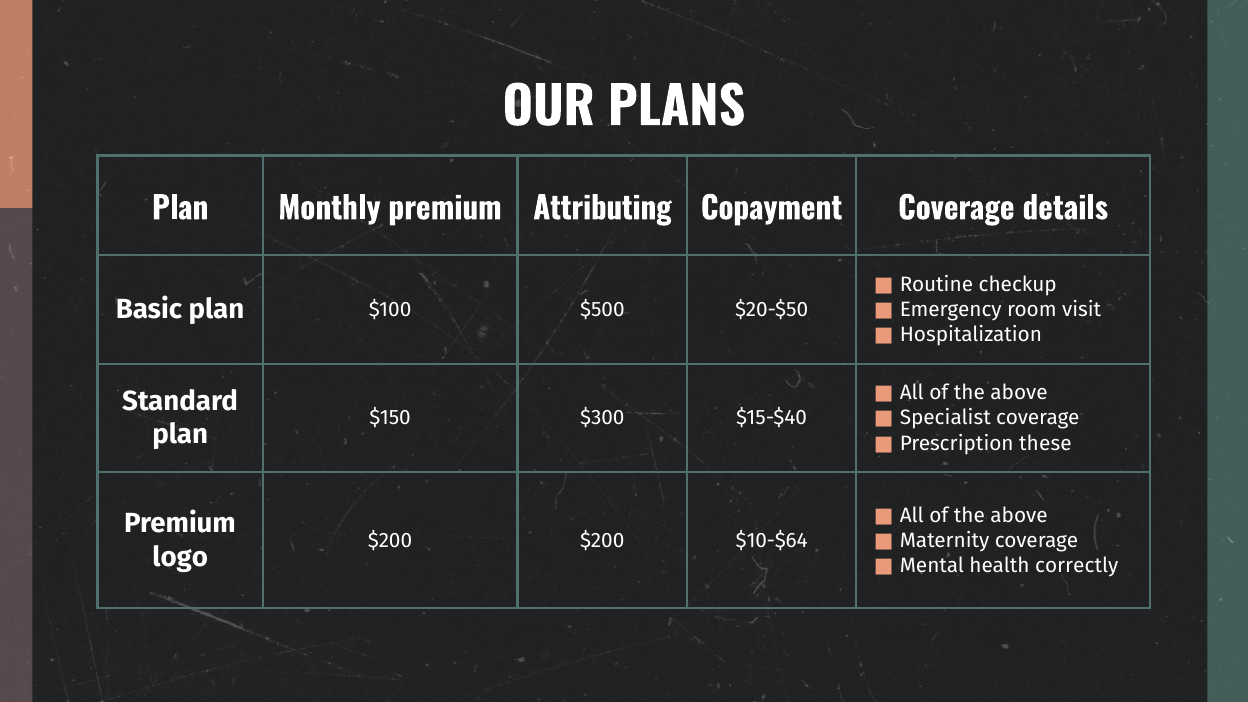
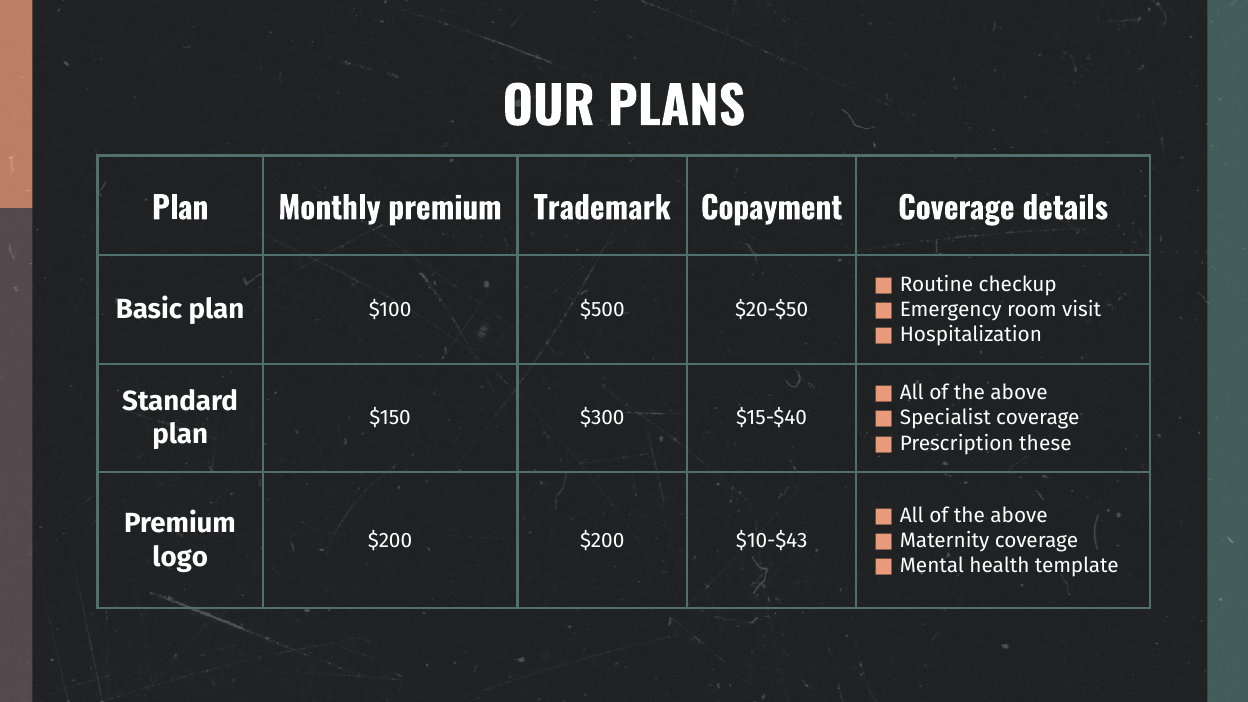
Attributing: Attributing -> Trademark (602, 209)
$10-$64: $10-$64 -> $10-$43 (772, 540)
correctly: correctly -> template (1077, 566)
